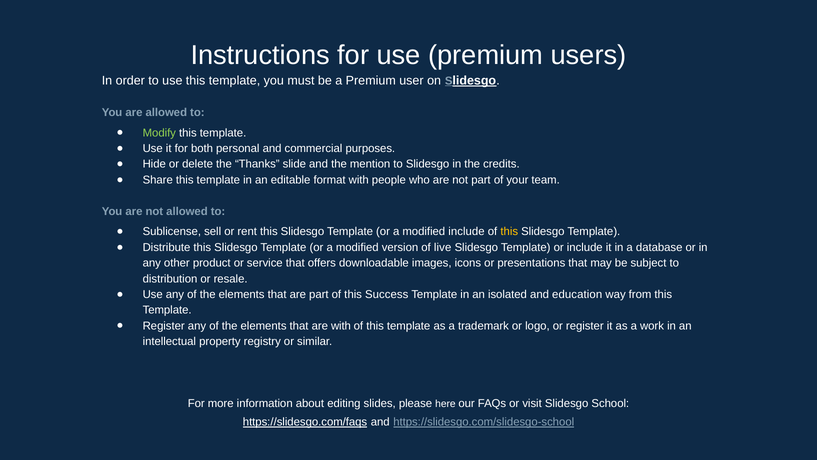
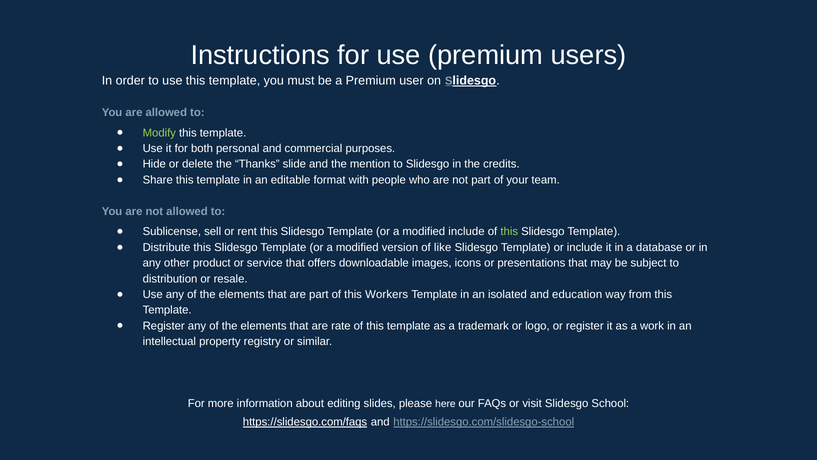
this colour: yellow -> light green (509, 232)
live: live -> like (443, 247)
Success: Success -> Workers (387, 294)
are with: with -> rate (341, 325)
